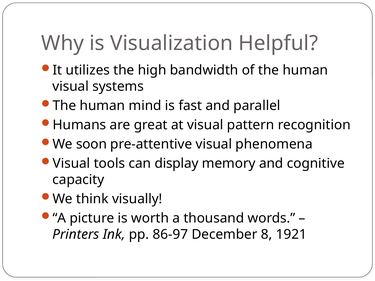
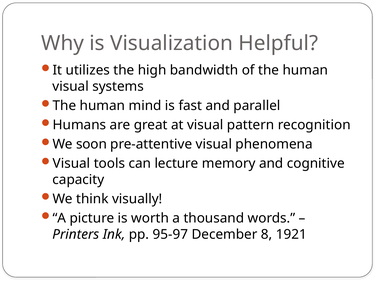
display: display -> lecture (176, 164)
86-97: 86-97 -> 95-97 (170, 235)
